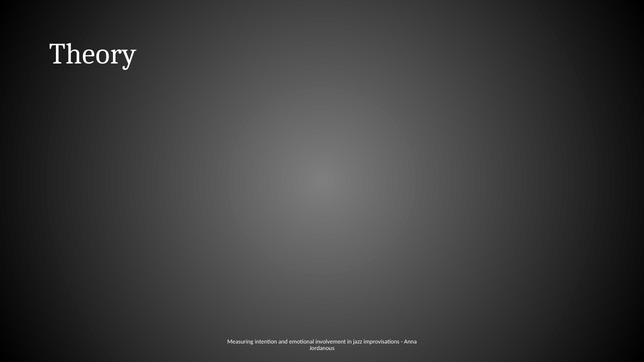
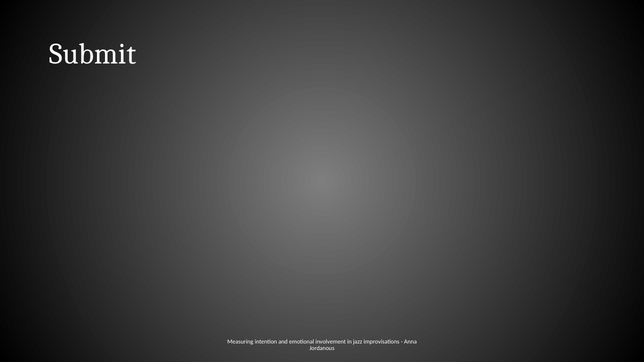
Theory: Theory -> Submit (93, 54)
